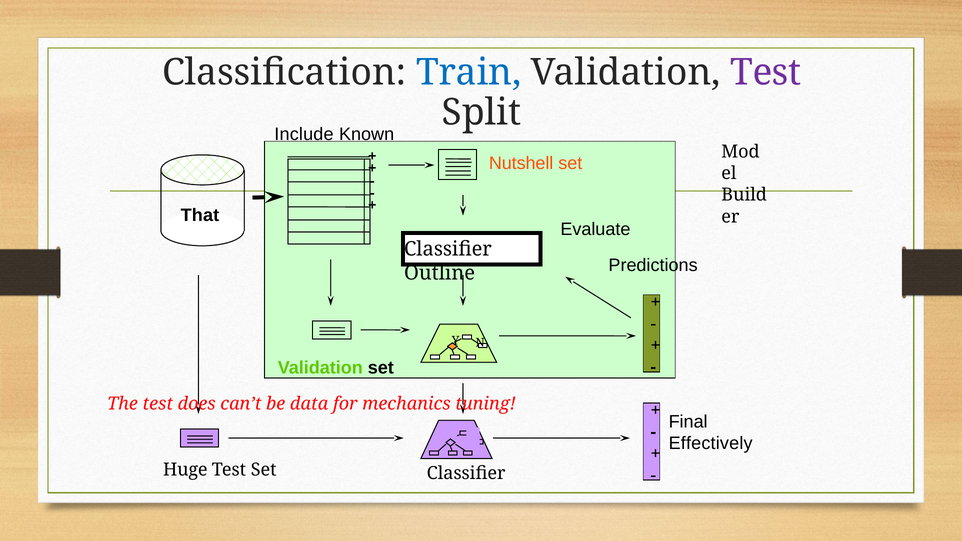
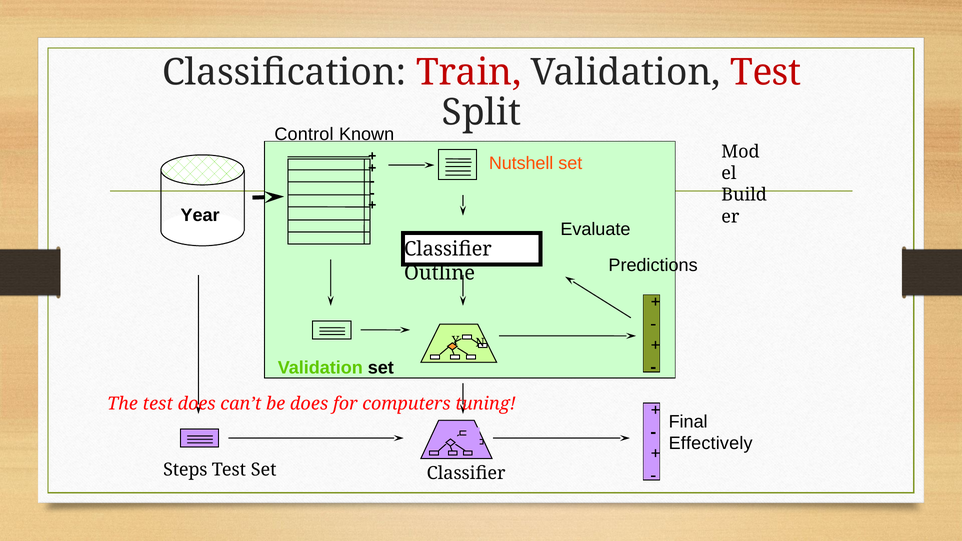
Train colour: blue -> red (469, 72)
Test colour: purple -> red (766, 72)
Include: Include -> Control (304, 134)
That: That -> Year (200, 215)
be data: data -> does (309, 404)
mechanics: mechanics -> computers (406, 404)
Huge: Huge -> Steps (185, 470)
